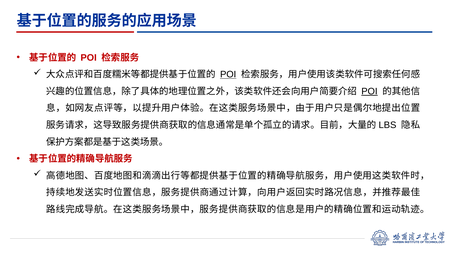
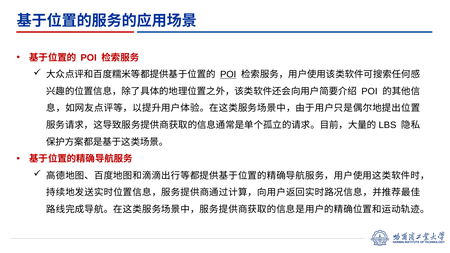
POI underline: present -> none (369, 91)
